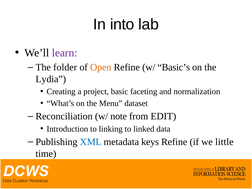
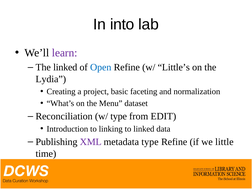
The folder: folder -> linked (65, 67)
Open colour: orange -> blue (101, 67)
Basic’s: Basic’s -> Little’s (174, 67)
w/ note: note -> type (119, 116)
XML colour: blue -> purple (91, 142)
metadata keys: keys -> type (150, 142)
